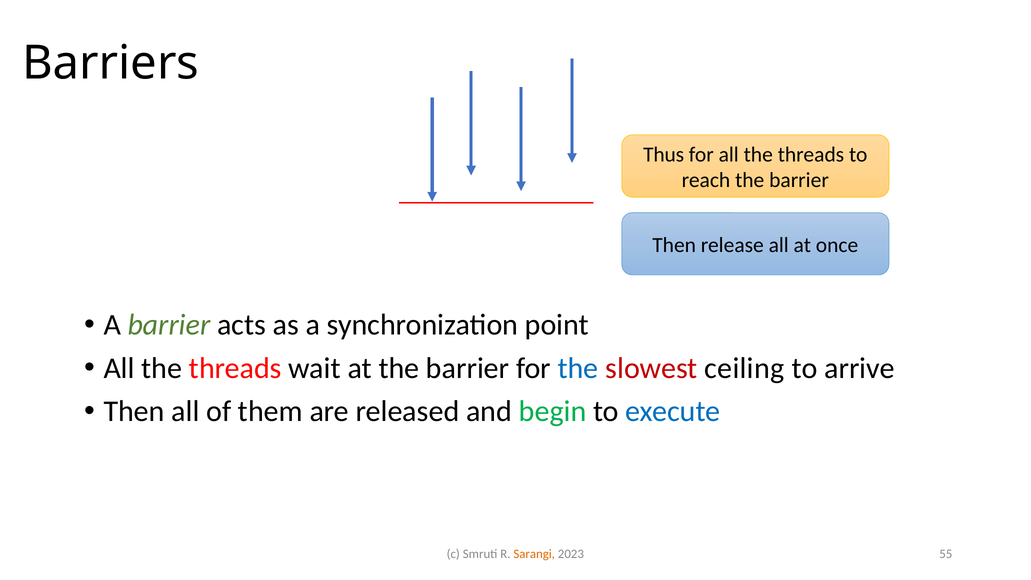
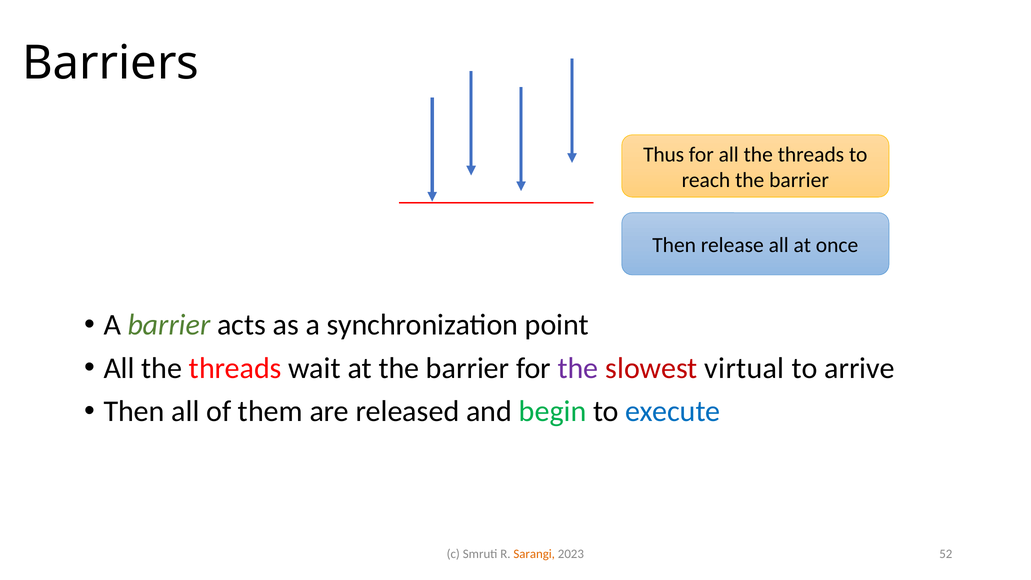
the colour: blue -> purple (578, 368)
ceiling: ceiling -> virtual (744, 368)
55: 55 -> 52 (946, 554)
